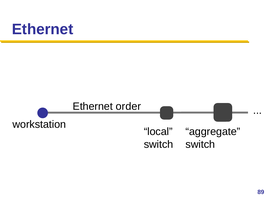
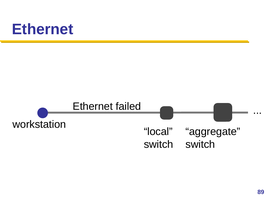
order: order -> failed (128, 106)
